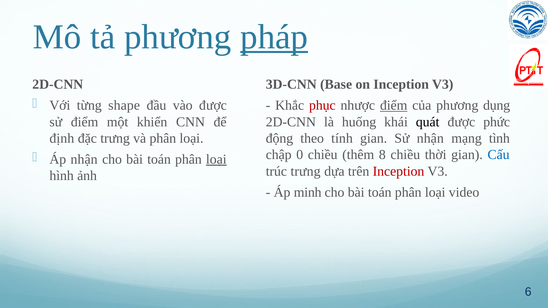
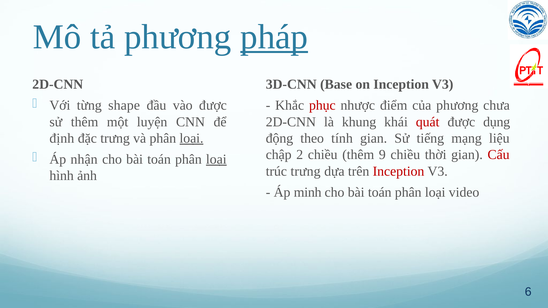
điểm underline: present -> none (394, 106)
dụng: dụng -> chưa (497, 106)
sử điểm: điểm -> thêm (85, 122)
khiển: khiển -> luyện (152, 122)
huống: huống -> khung (359, 122)
quát colour: black -> red (428, 122)
phức: phức -> dụng (497, 122)
loại underline: none -> present (191, 138)
Sử nhận: nhận -> tiếng (430, 138)
tình: tình -> liệu (499, 138)
0: 0 -> 2 (300, 155)
8: 8 -> 9 (382, 155)
Cấu colour: blue -> red (499, 155)
